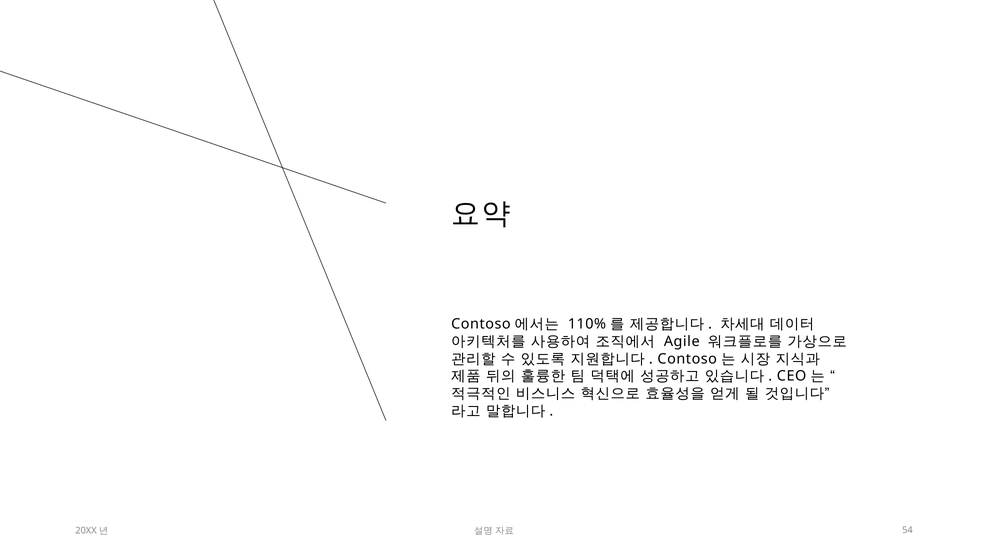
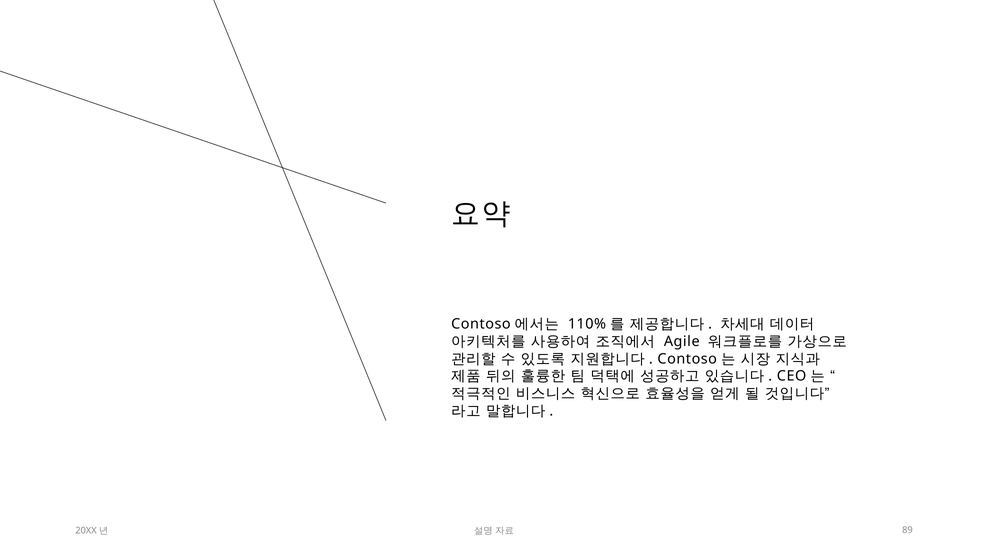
54: 54 -> 89 (907, 530)
